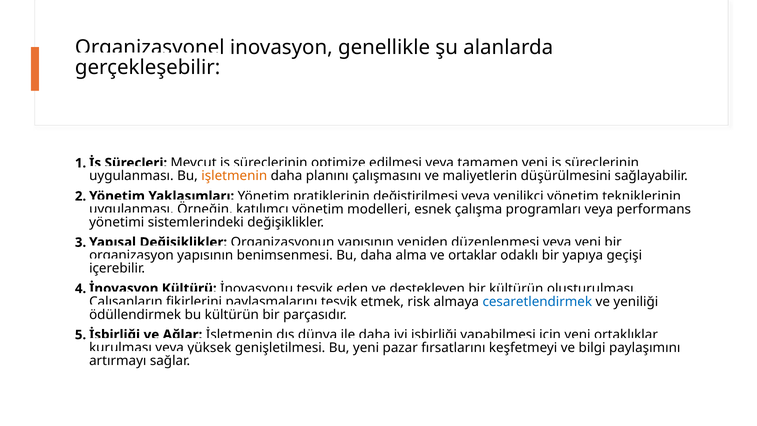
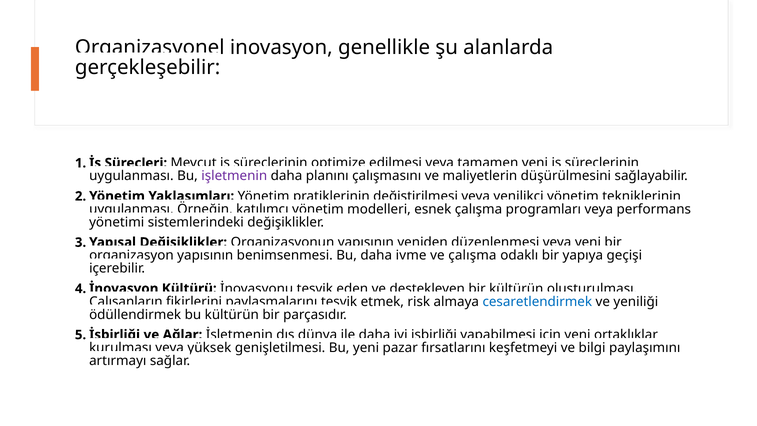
işletmenin colour: orange -> purple (234, 176)
alma: alma -> ivme (411, 255)
ve ortaklar: ortaklar -> çalışma (472, 255)
